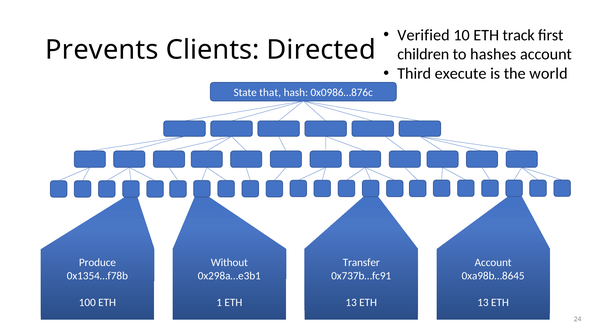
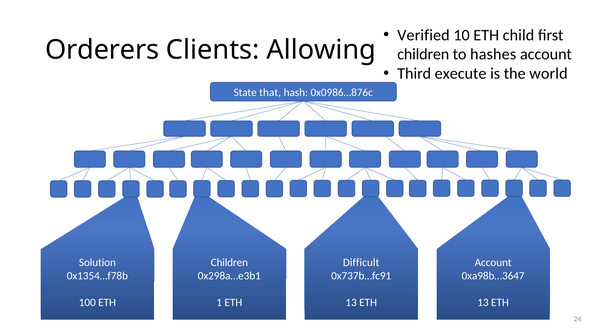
track: track -> child (518, 35)
Prevents: Prevents -> Orderers (102, 50)
Directed: Directed -> Allowing (321, 50)
Produce: Produce -> Solution (97, 263)
Without: Without -> Children (229, 263)
Transfer: Transfer -> Difficult (361, 263)
0xa98b…8645: 0xa98b…8645 -> 0xa98b…3647 (493, 276)
